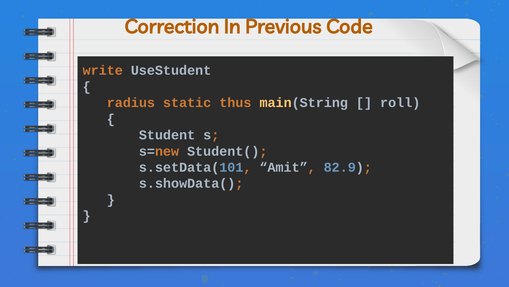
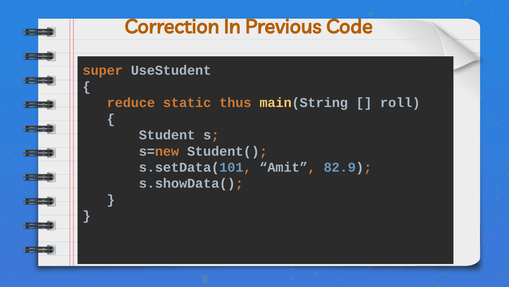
write: write -> super (103, 70)
radius: radius -> reduce (131, 103)
